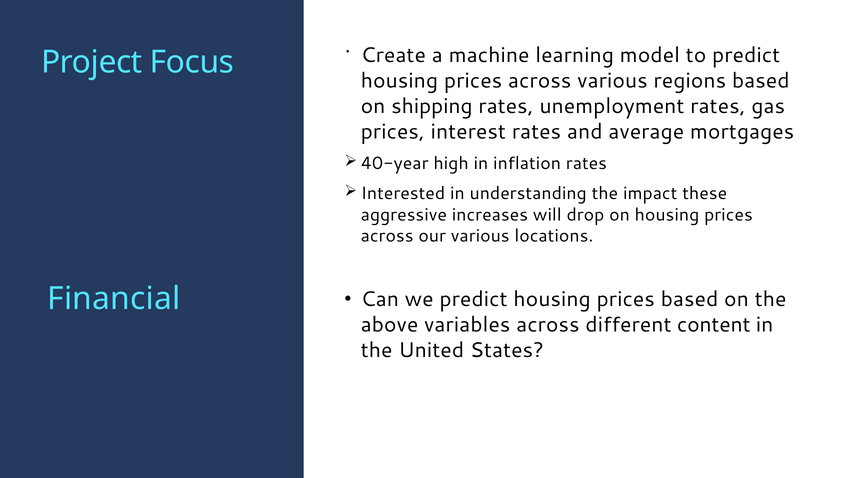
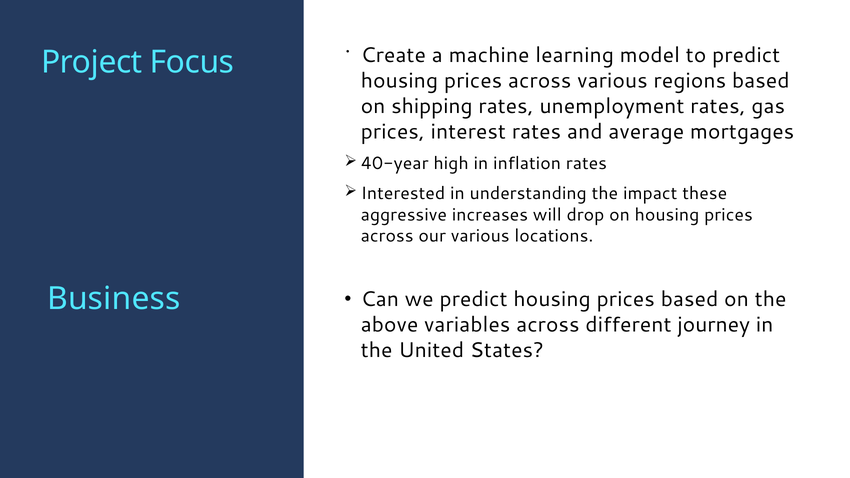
Financial: Financial -> Business (114, 299)
content: content -> journey (714, 325)
